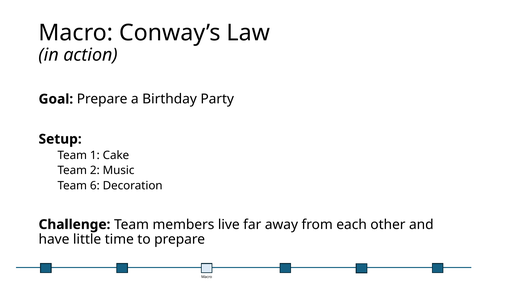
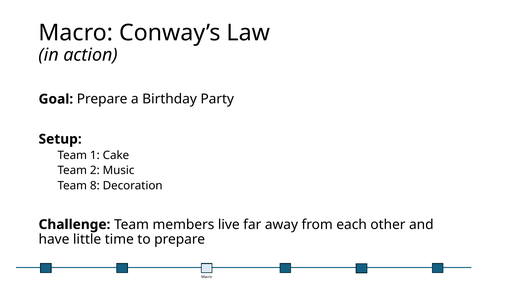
6: 6 -> 8 (95, 186)
